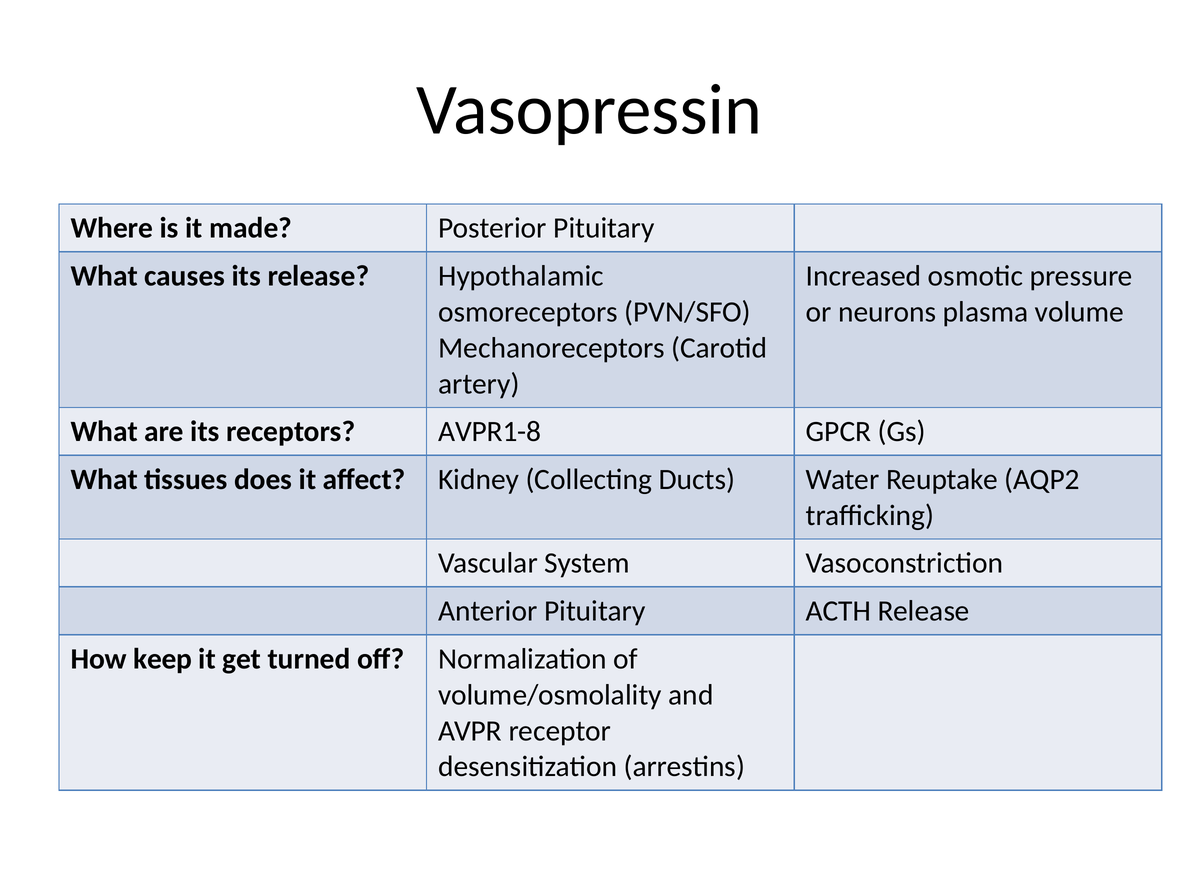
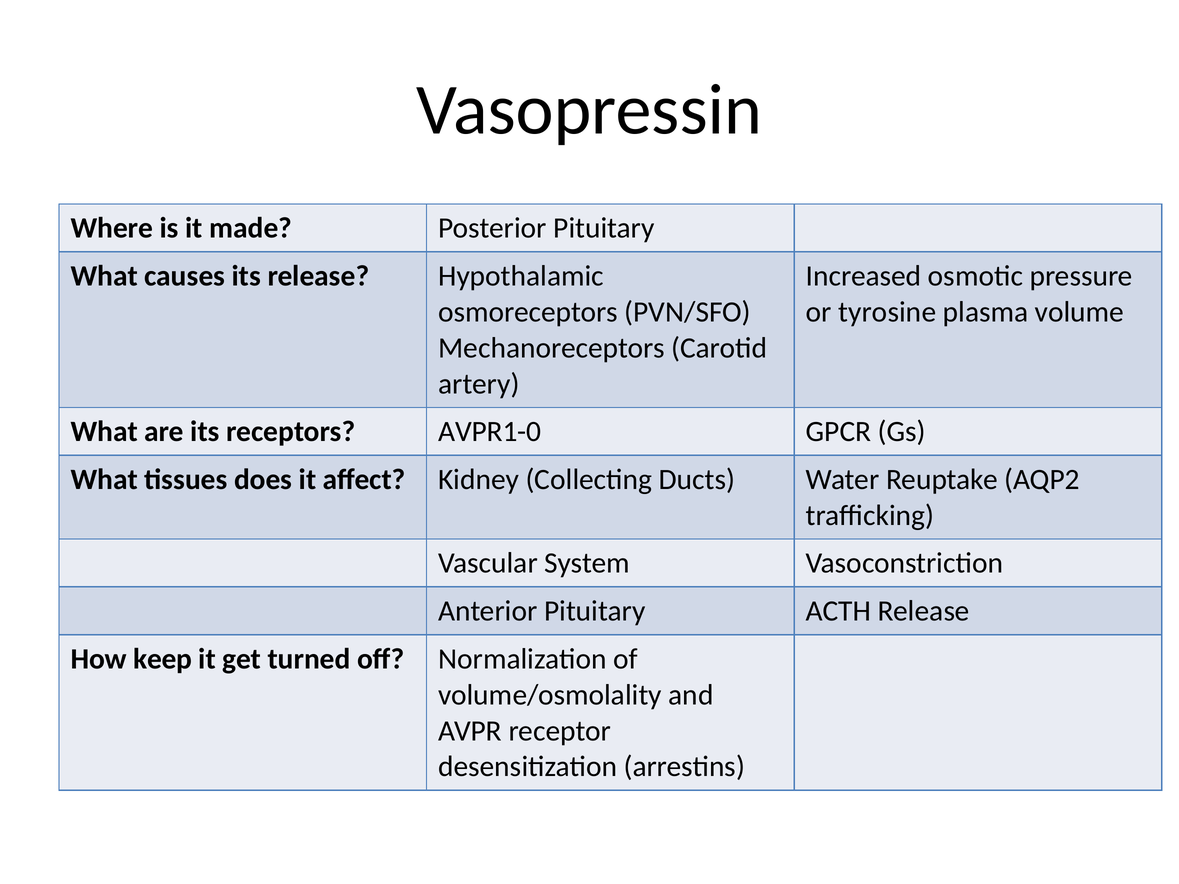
neurons: neurons -> tyrosine (887, 312)
AVPR1-8: AVPR1-8 -> AVPR1-0 (490, 432)
